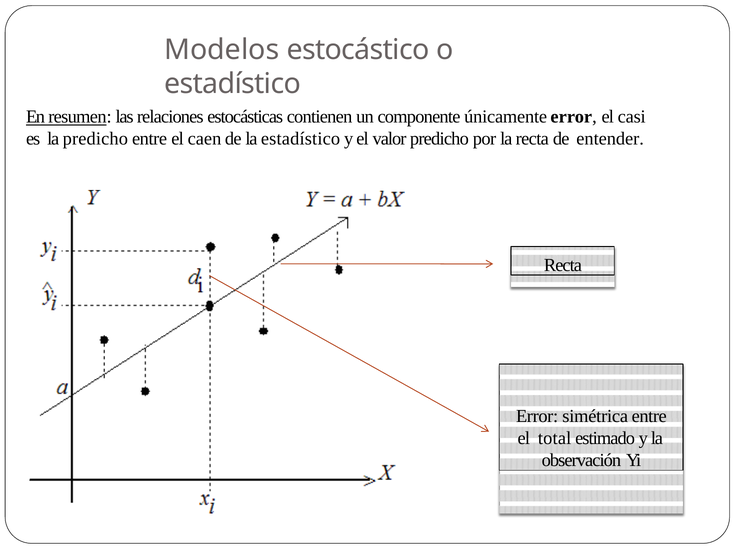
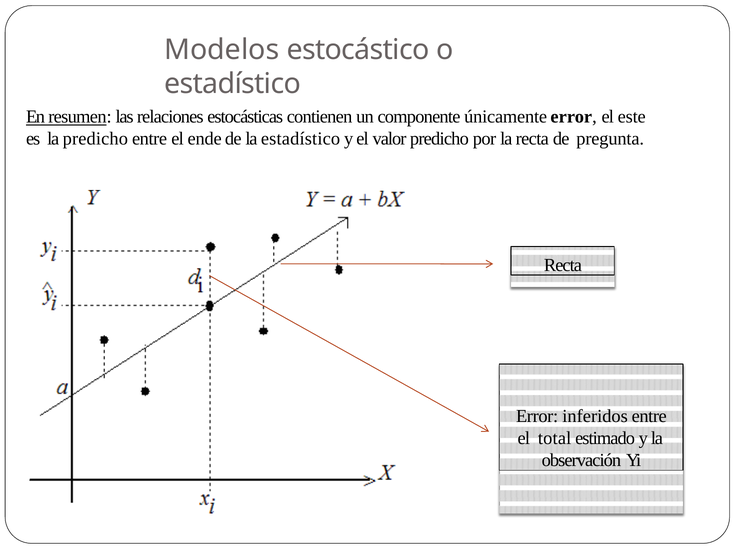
casi: casi -> este (632, 117)
caen: caen -> ende (205, 139)
entender: entender -> pregunta (610, 139)
simétrica: simétrica -> inferidos (595, 417)
